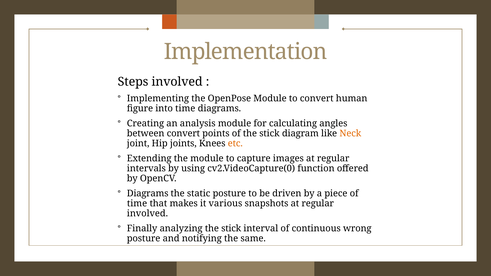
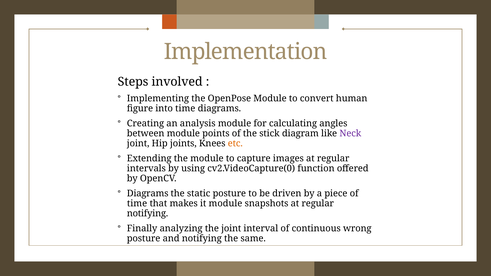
between convert: convert -> module (183, 134)
Neck colour: orange -> purple (350, 134)
it various: various -> module (225, 204)
involved: involved -> notifying (148, 213)
analyzing the stick: stick -> joint (231, 229)
